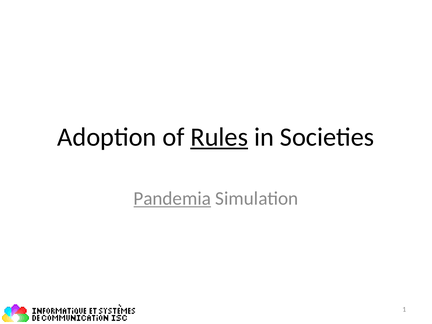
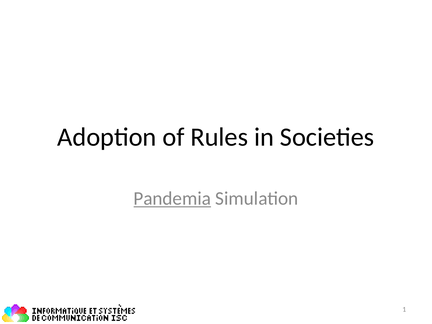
Rules underline: present -> none (219, 137)
